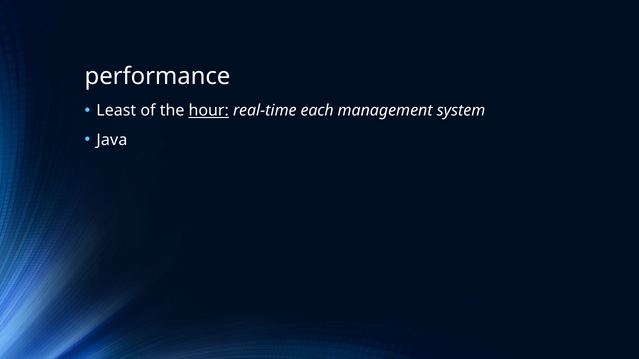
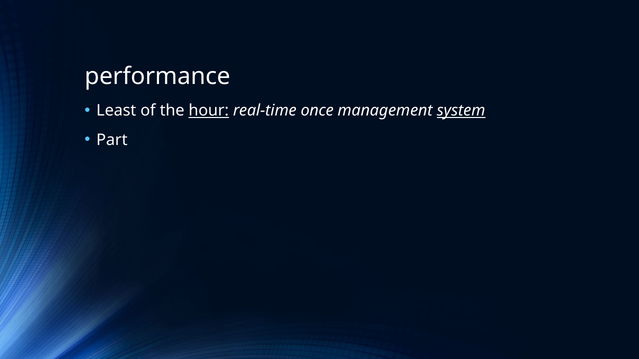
each: each -> once (317, 111)
system underline: none -> present (461, 111)
Java: Java -> Part (112, 140)
